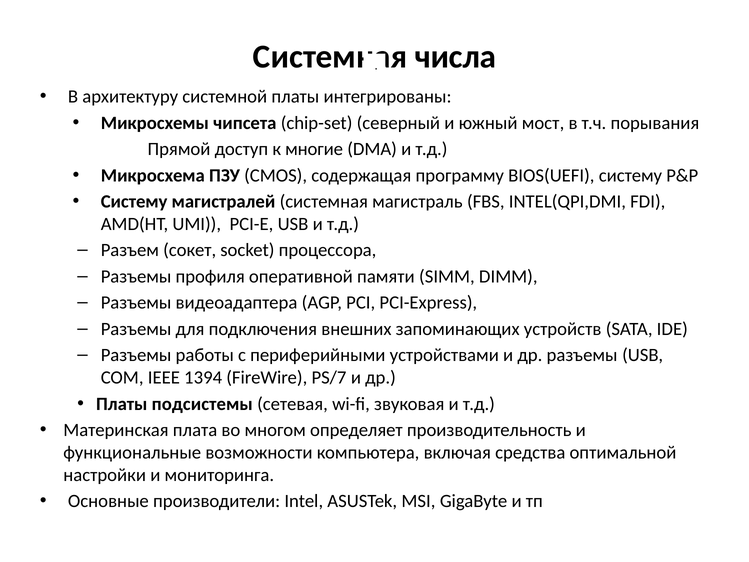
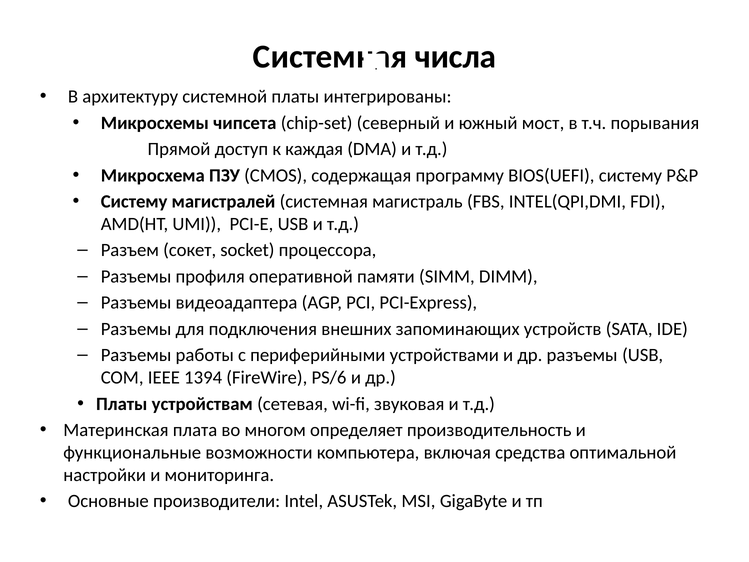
многие: многие -> каждая (314, 149)
PS/7: PS/7 -> PS/6 (329, 377)
подсистемы: подсистемы -> устройствам (202, 404)
